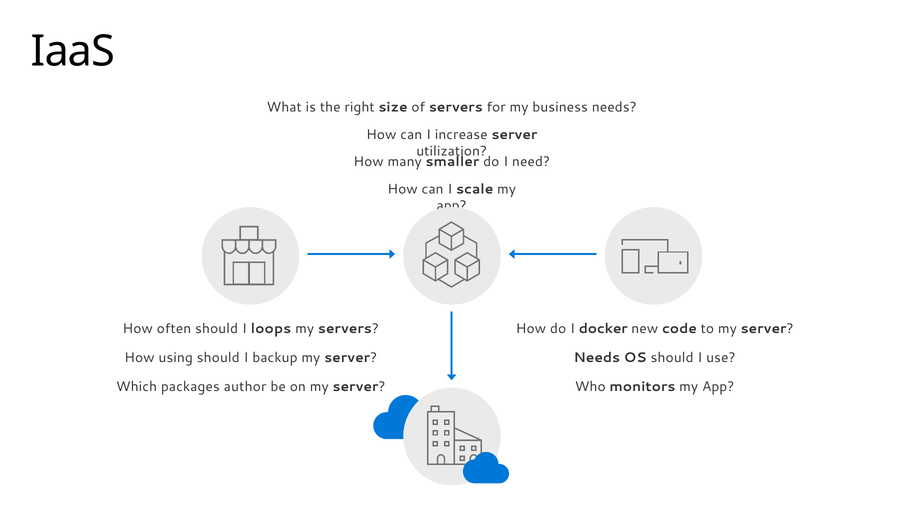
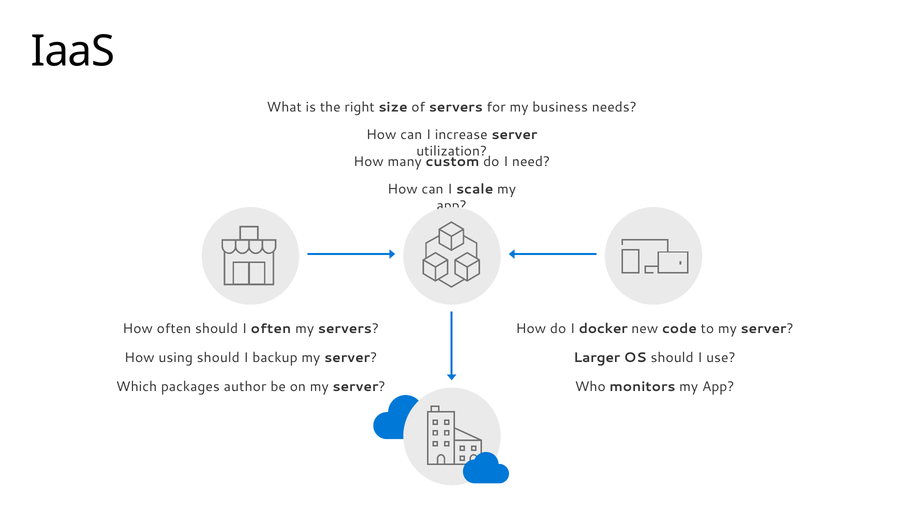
smaller: smaller -> custom (452, 162)
I loops: loops -> often (271, 329)
Needs: Needs -> Larger (597, 357)
